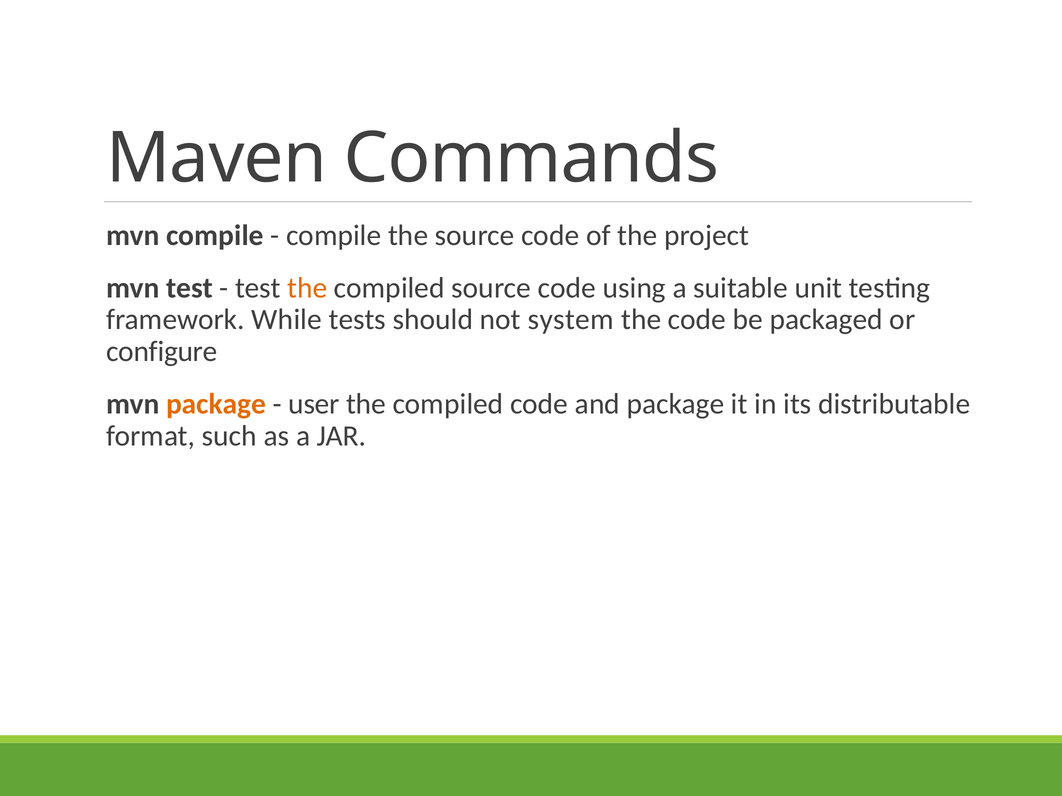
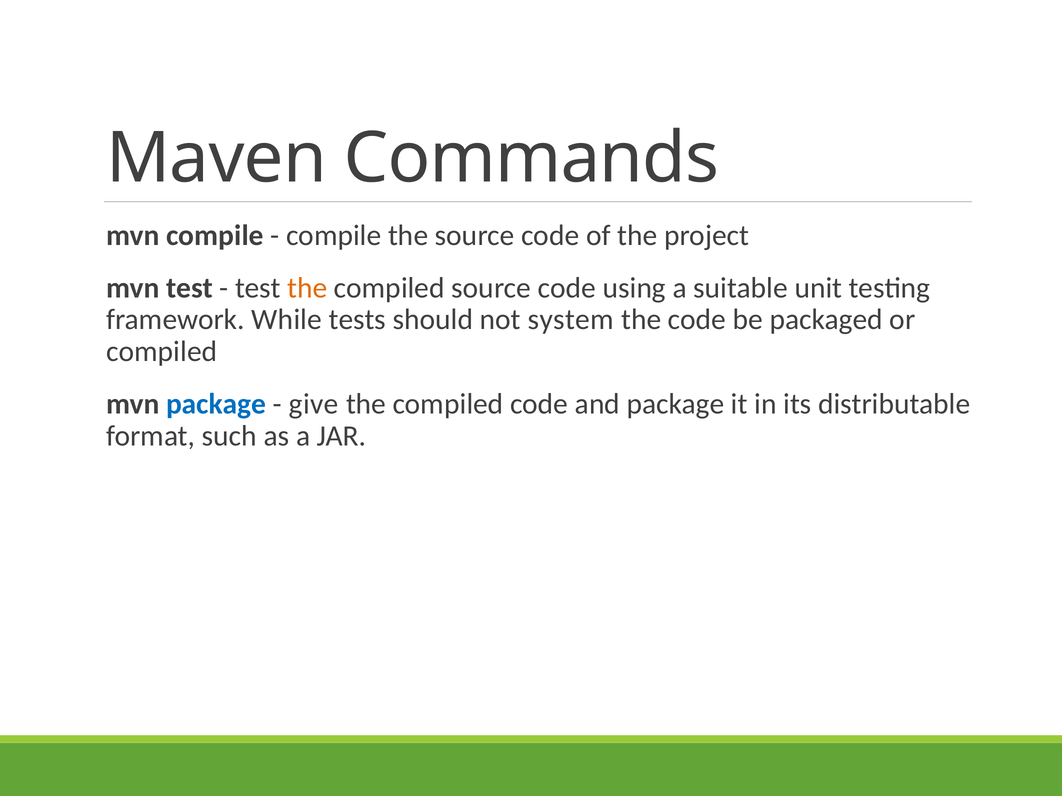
configure: configure -> compiled (162, 352)
package colour: orange -> blue (216, 404)
user: user -> give (314, 404)
